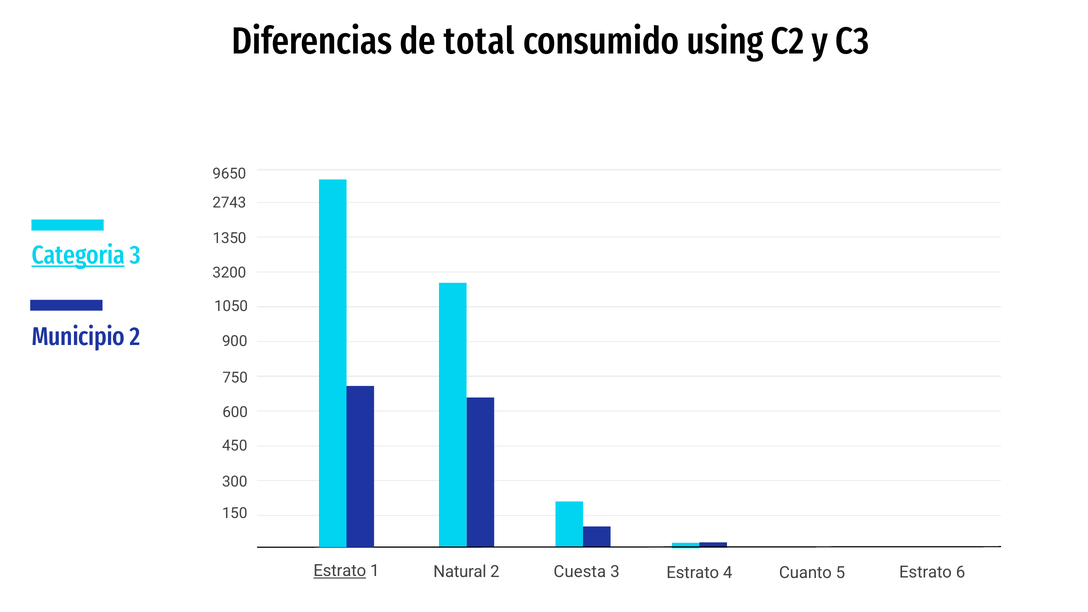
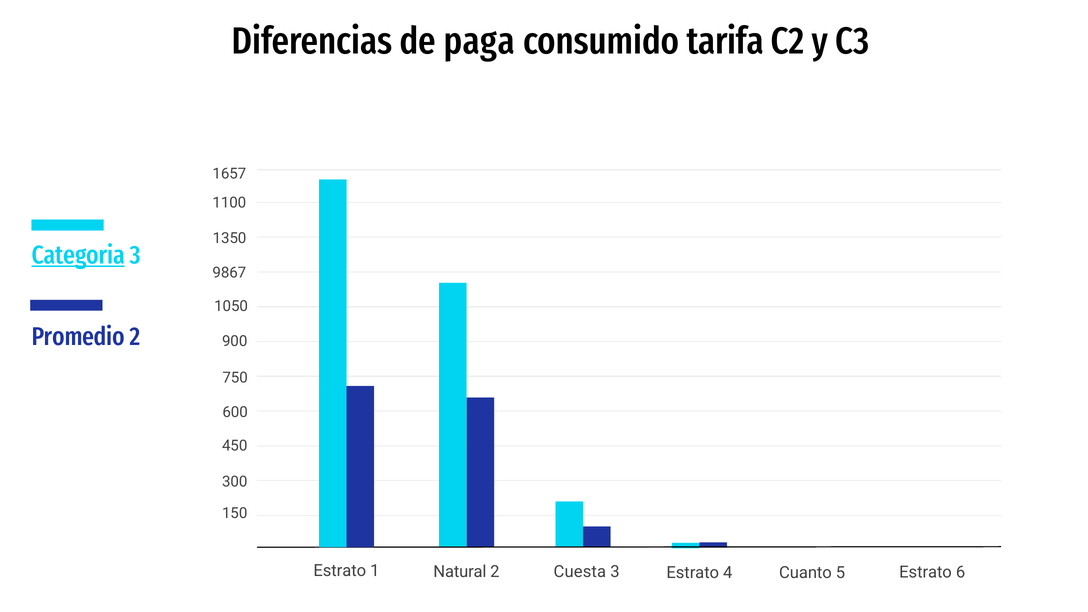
total: total -> paga (479, 41)
using: using -> tarifa (725, 41)
9650: 9650 -> 1657 (229, 174)
2743: 2743 -> 1100 (229, 203)
3200: 3200 -> 9867 (229, 273)
Municipio: Municipio -> Promedio (78, 337)
Estrato underline: present -> none (340, 571)
